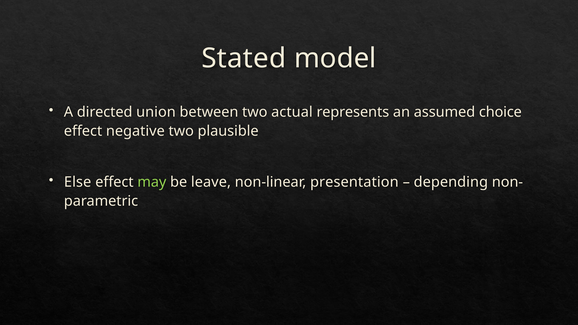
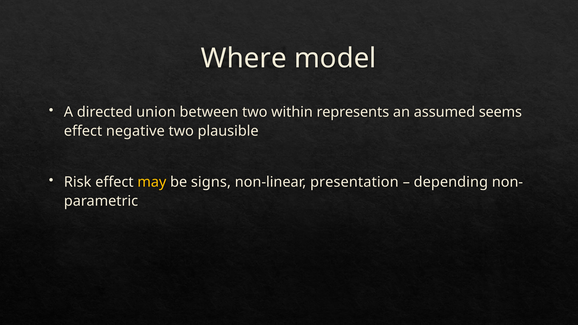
Stated: Stated -> Where (244, 59)
actual: actual -> within (292, 112)
choice: choice -> seems (500, 112)
Else: Else -> Risk (78, 182)
may colour: light green -> yellow (152, 182)
leave: leave -> signs (211, 182)
